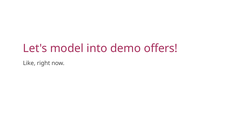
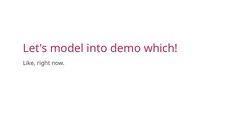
offers: offers -> which (161, 48)
